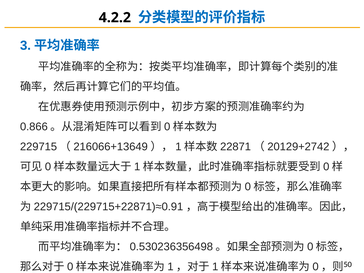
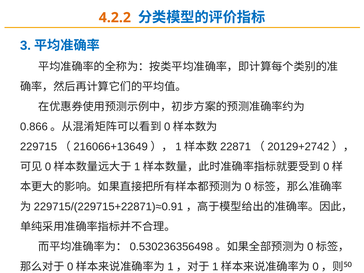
4.2.2 colour: black -> orange (115, 18)
